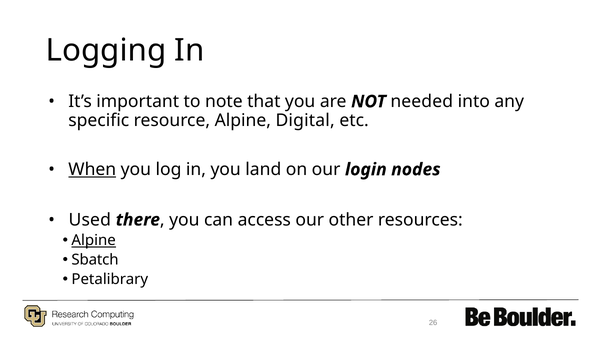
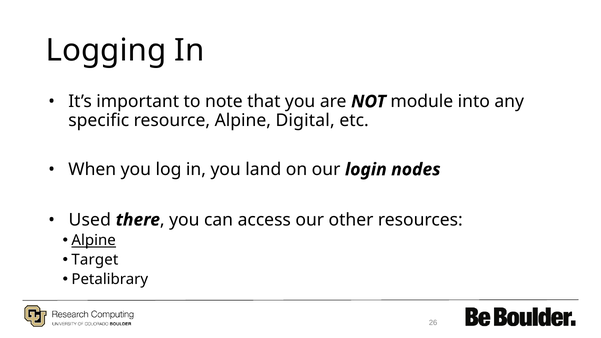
needed: needed -> module (422, 102)
When underline: present -> none (92, 170)
Sbatch: Sbatch -> Target (95, 260)
